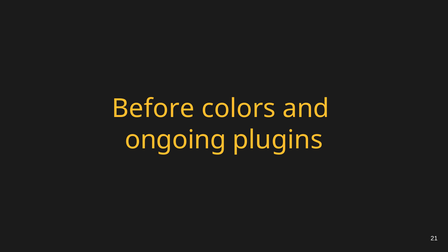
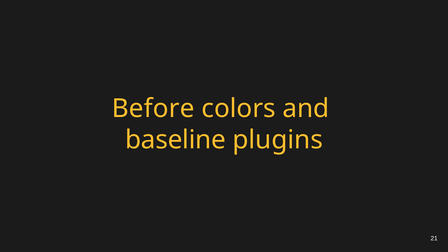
ongoing: ongoing -> baseline (175, 140)
